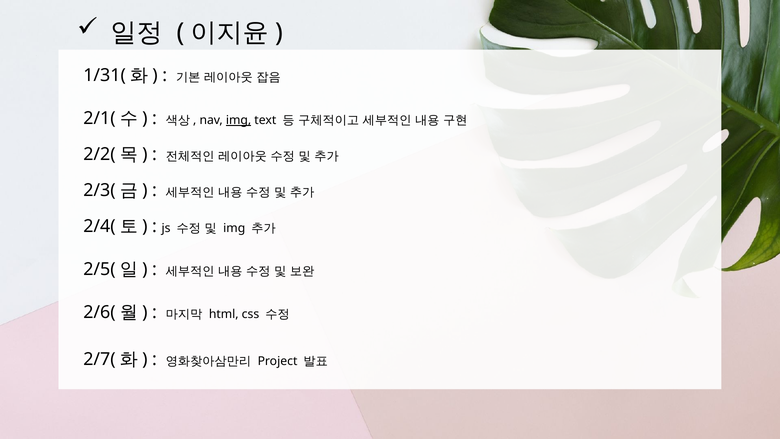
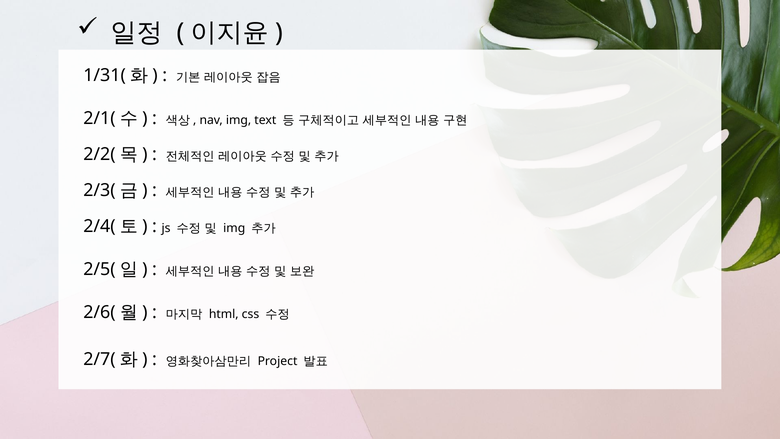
img underline: present -> none (239, 120)
